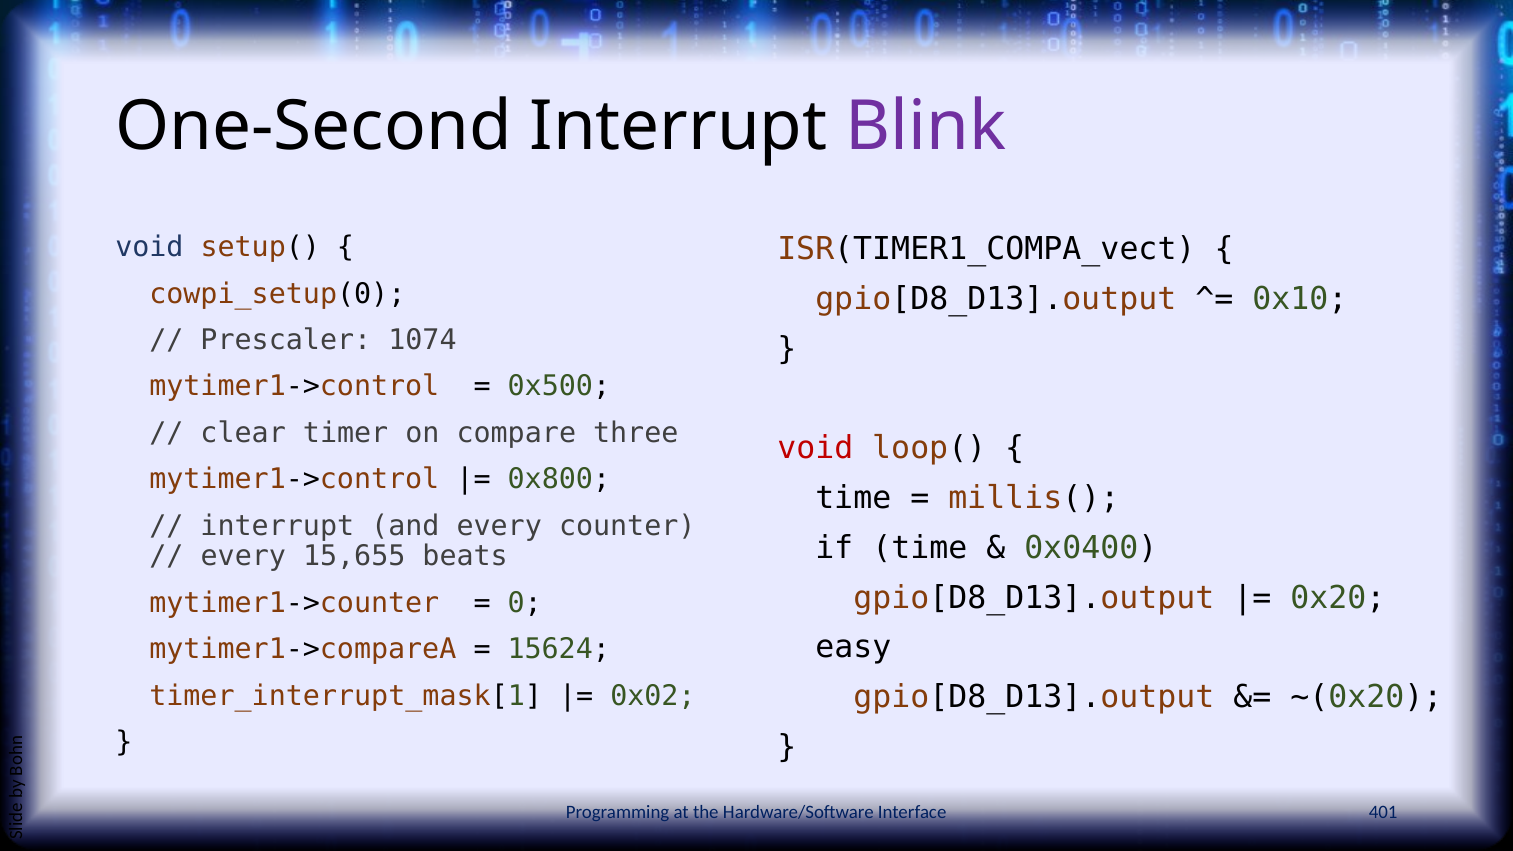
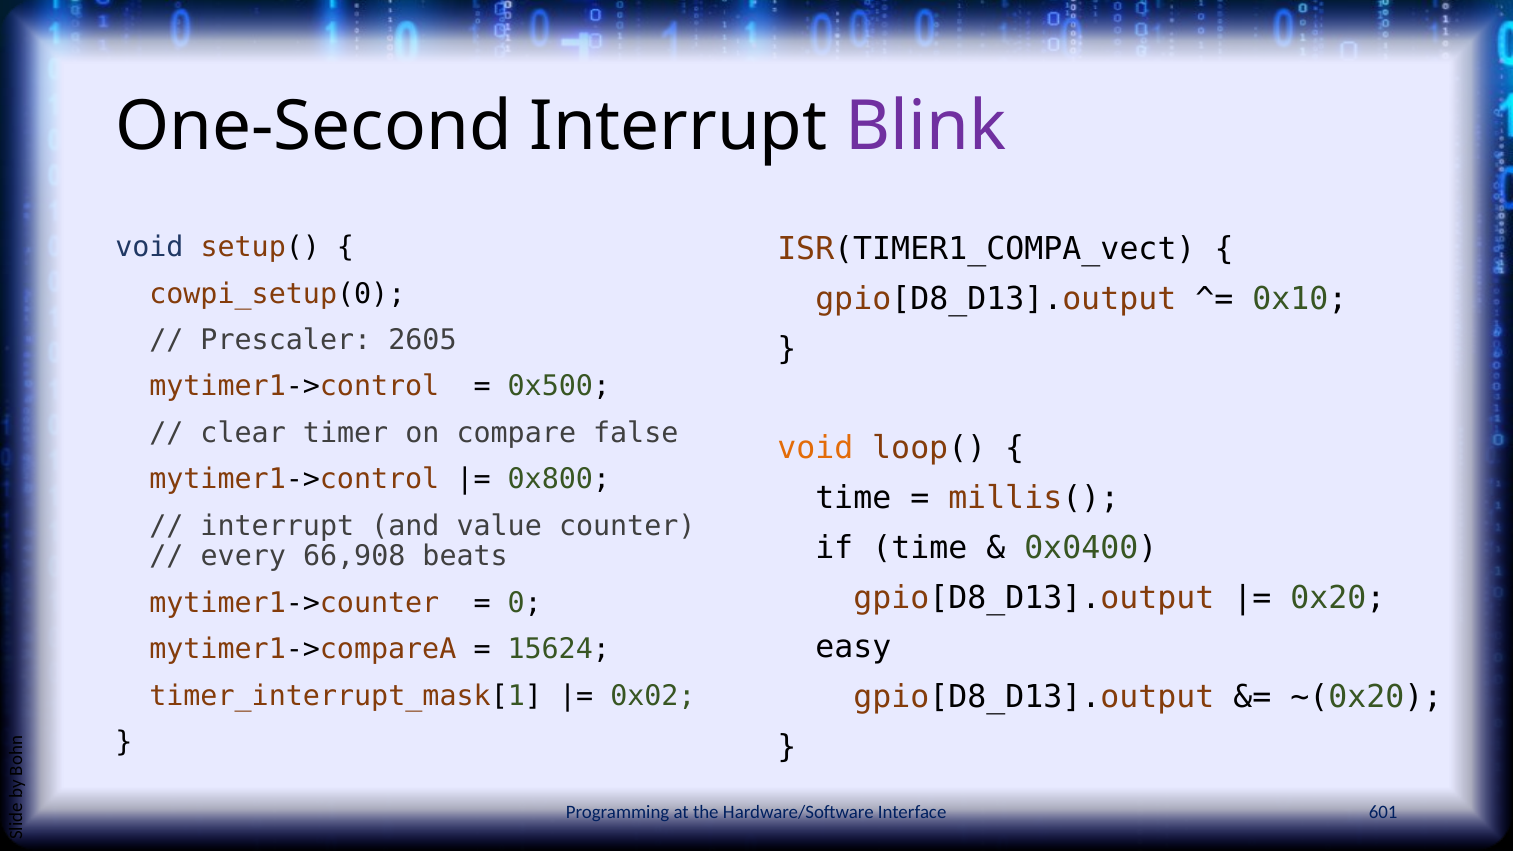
1074: 1074 -> 2605 (422, 340)
three: three -> false (636, 433)
void colour: red -> orange (815, 448)
and every: every -> value (499, 526)
15,655: 15,655 -> 66,908 (354, 557)
401: 401 -> 601 (1383, 813)
